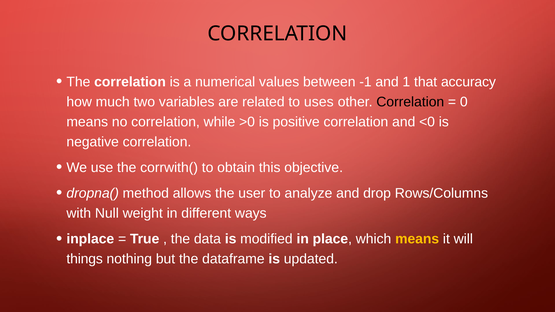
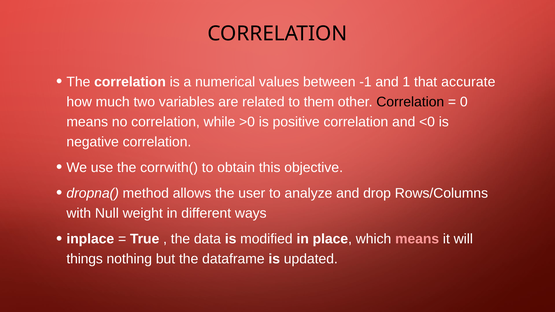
accuracy: accuracy -> accurate (468, 82)
uses: uses -> them (319, 102)
means colour: yellow -> pink (417, 239)
